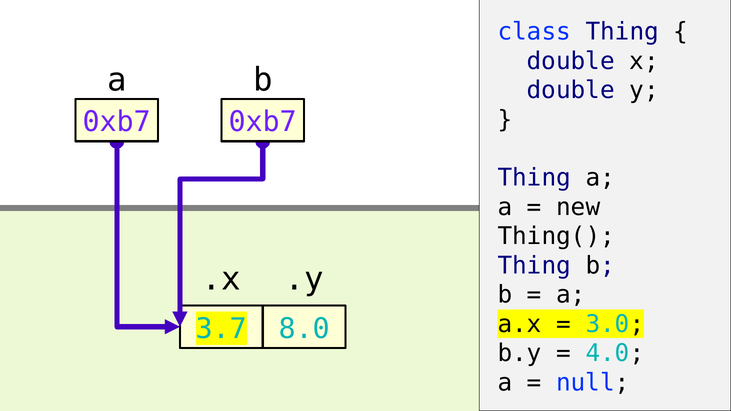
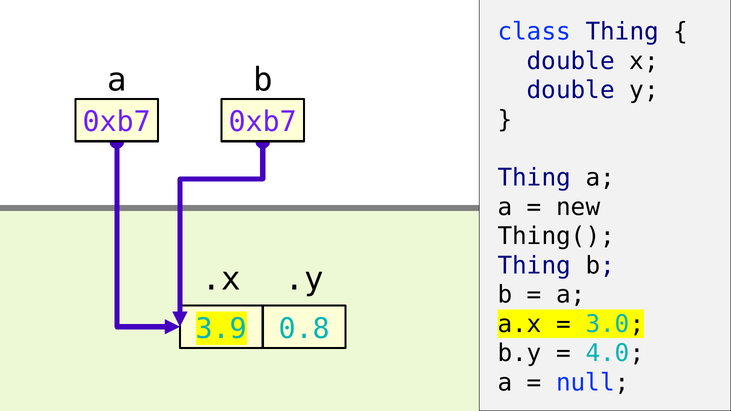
3.7: 3.7 -> 3.9 (221, 329)
8.0: 8.0 -> 0.8 (304, 329)
